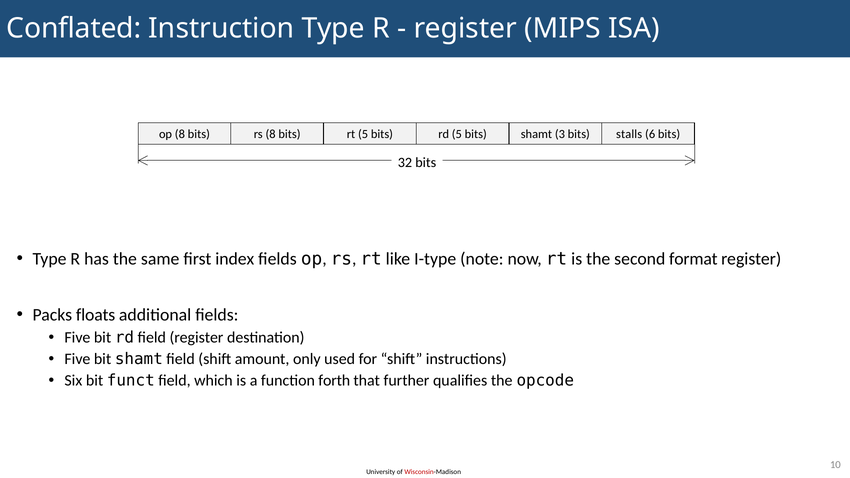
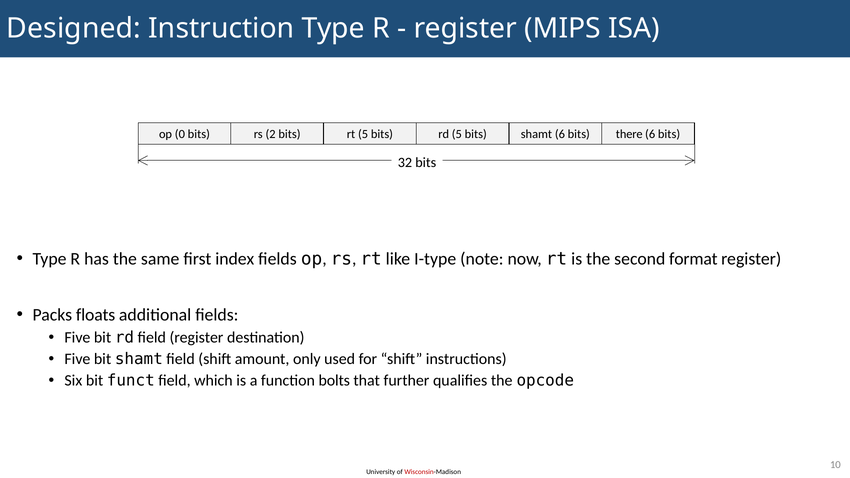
Conflated: Conflated -> Designed (74, 29)
op 8: 8 -> 0 (180, 134)
rs 8: 8 -> 2 (271, 134)
shamt 3: 3 -> 6 (560, 134)
stalls: stalls -> there (629, 134)
forth: forth -> bolts (334, 381)
